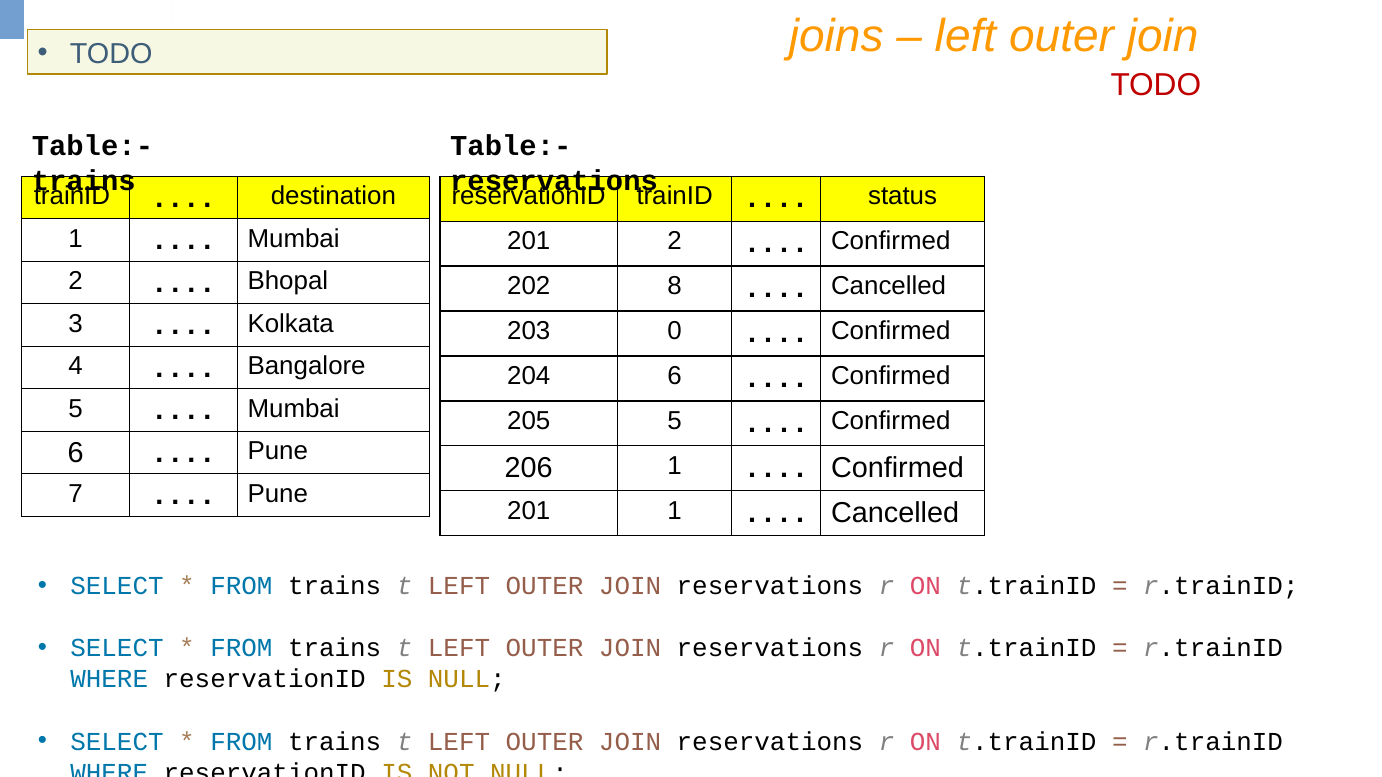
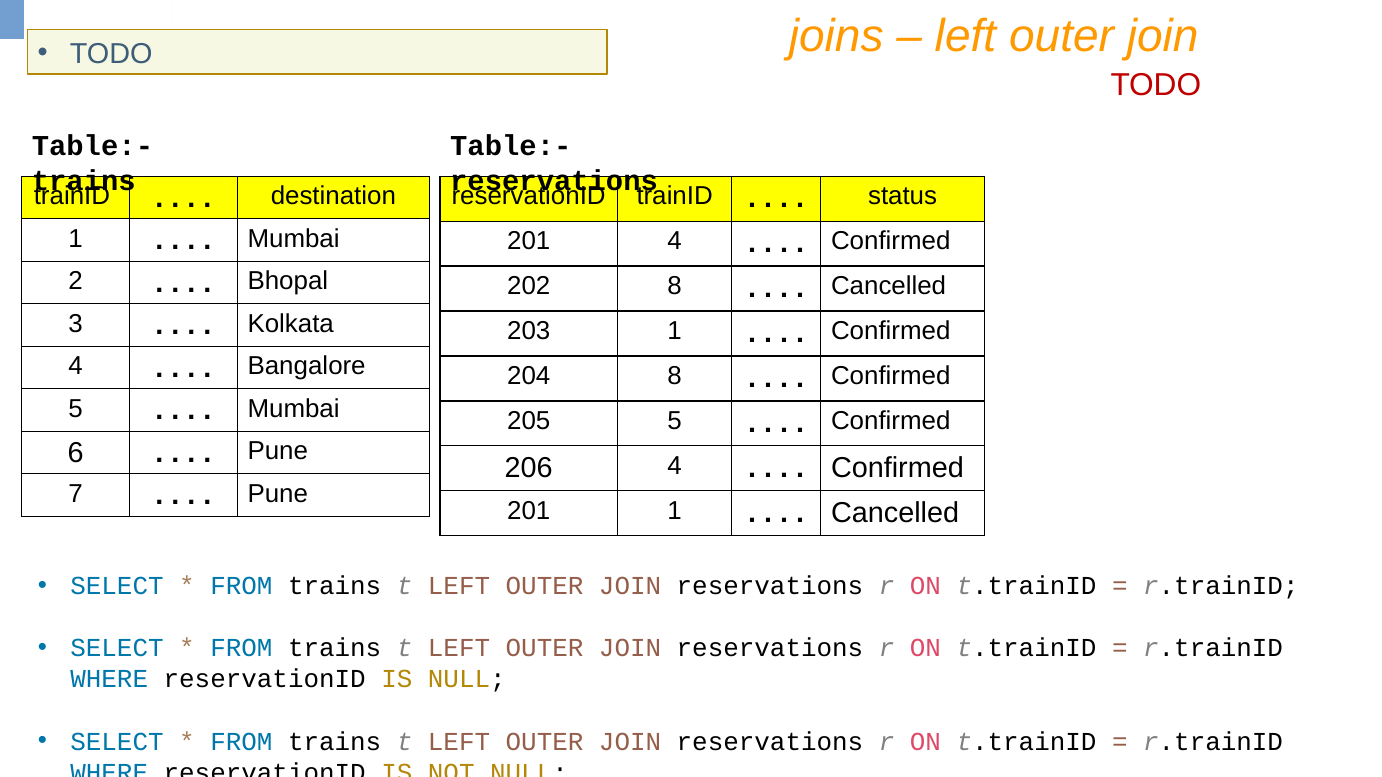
201 2: 2 -> 4 (675, 241)
203 0: 0 -> 1 (675, 331)
204 6: 6 -> 8 (675, 376)
206 1: 1 -> 4 (675, 466)
